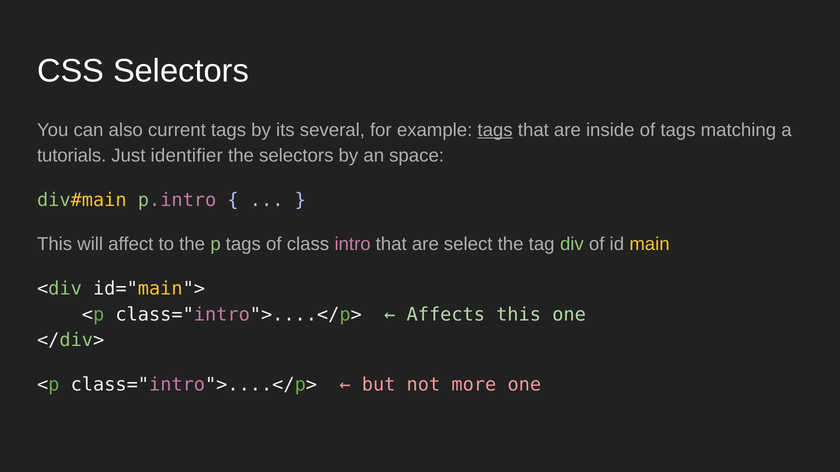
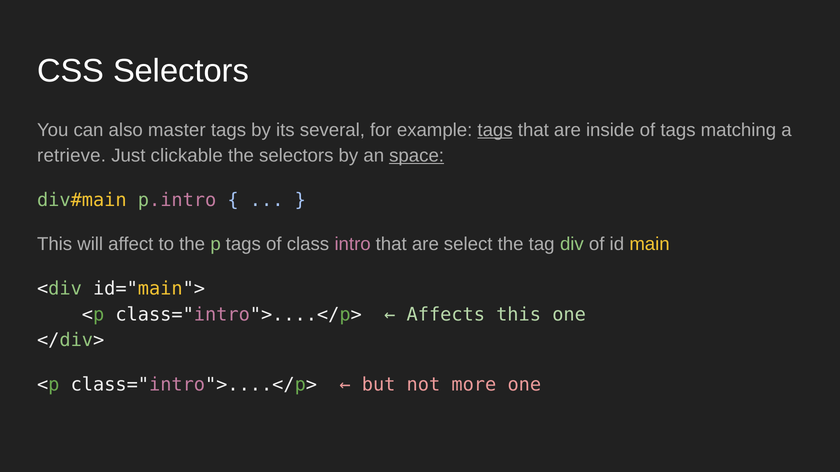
current: current -> master (177, 130)
tutorials: tutorials -> retrieve (72, 156)
identifier: identifier -> clickable (187, 156)
space underline: none -> present (417, 156)
